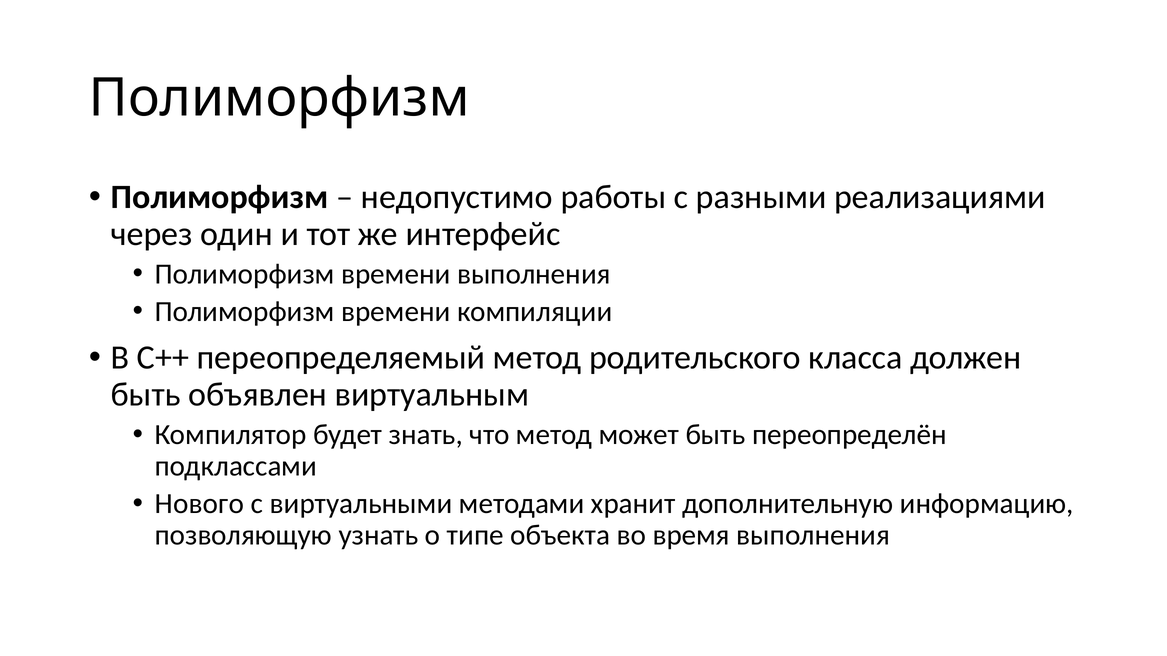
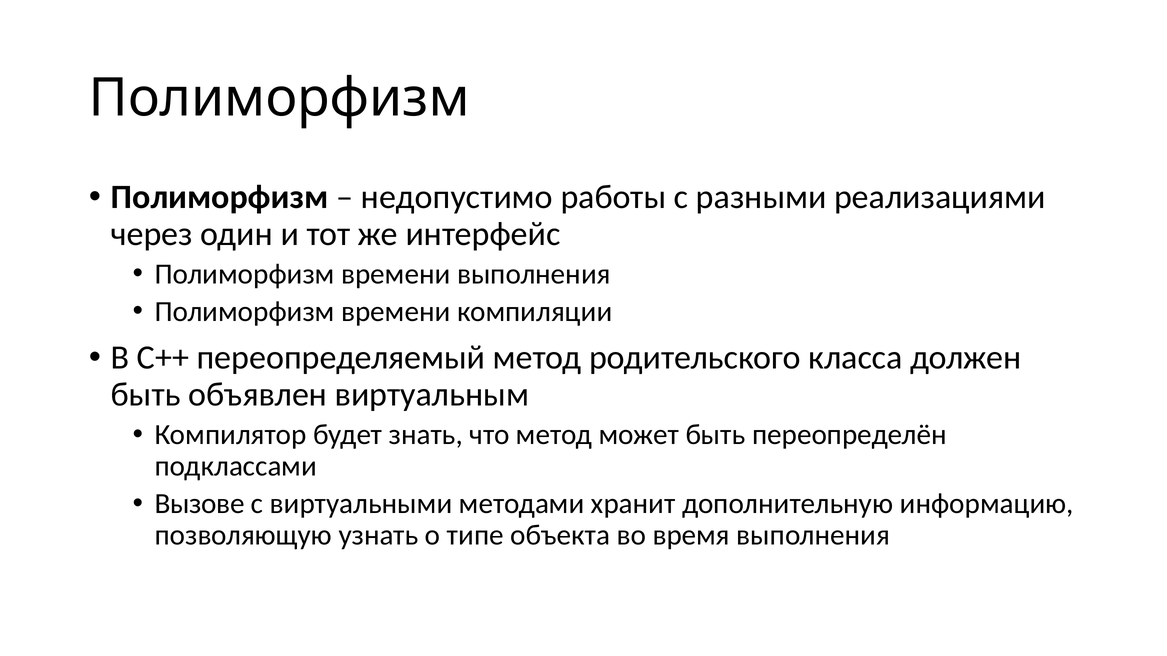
Нового: Нового -> Вызове (200, 504)
